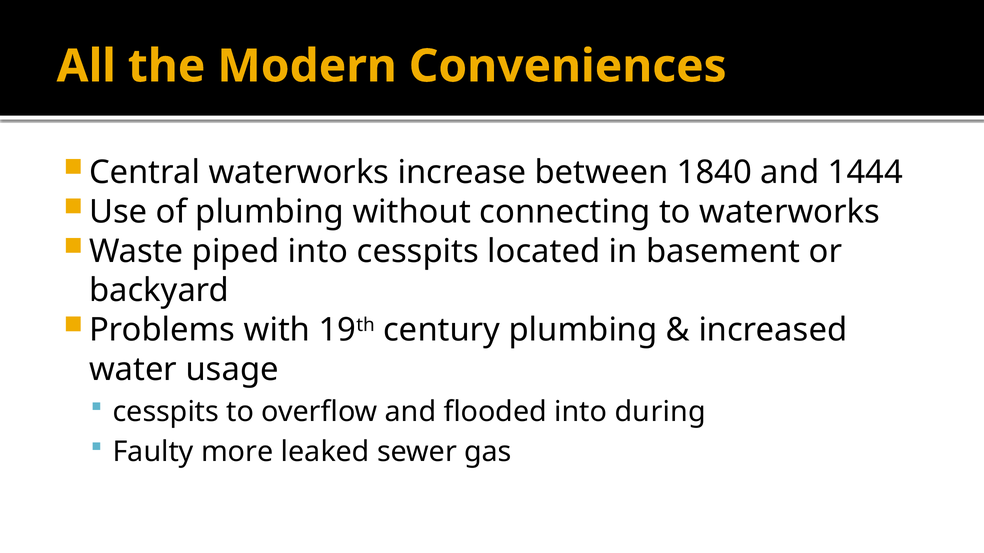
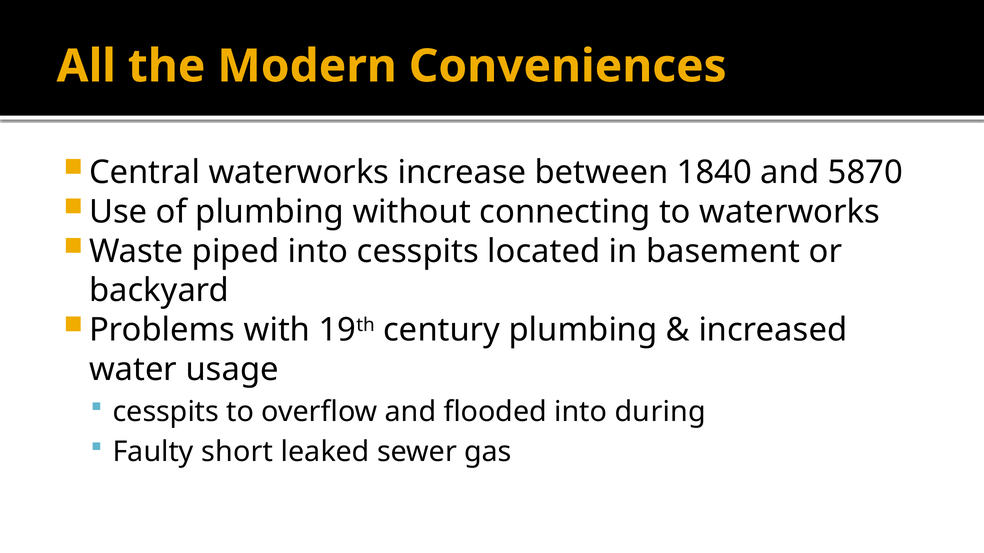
1444: 1444 -> 5870 (865, 173)
more: more -> short (237, 452)
